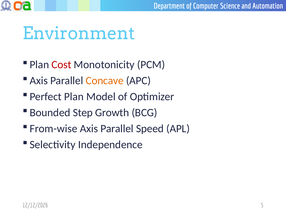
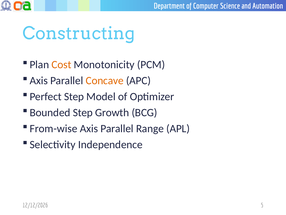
Environment: Environment -> Constructing (79, 33)
Cost colour: red -> orange (61, 64)
Perfect Plan: Plan -> Step (74, 96)
Speed: Speed -> Range (150, 128)
